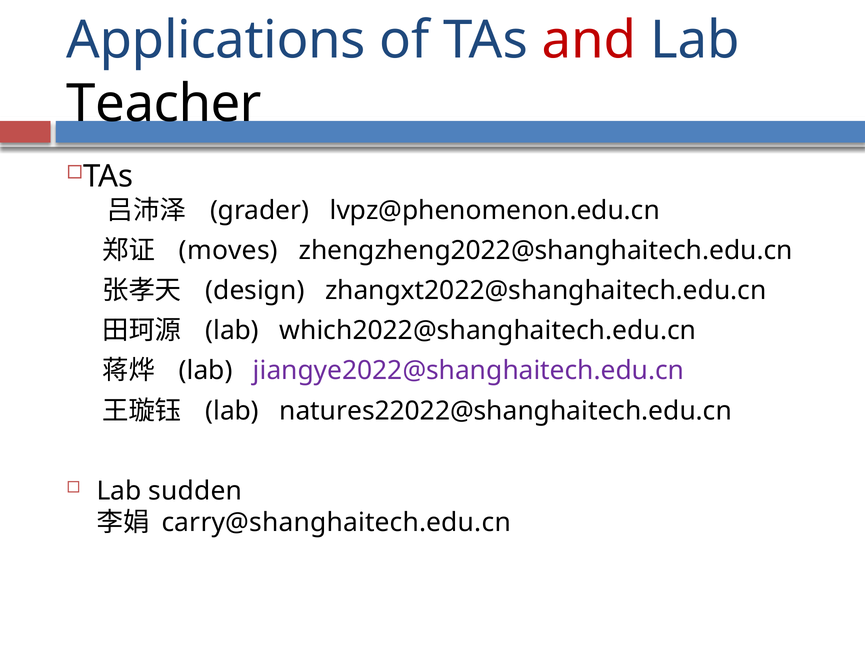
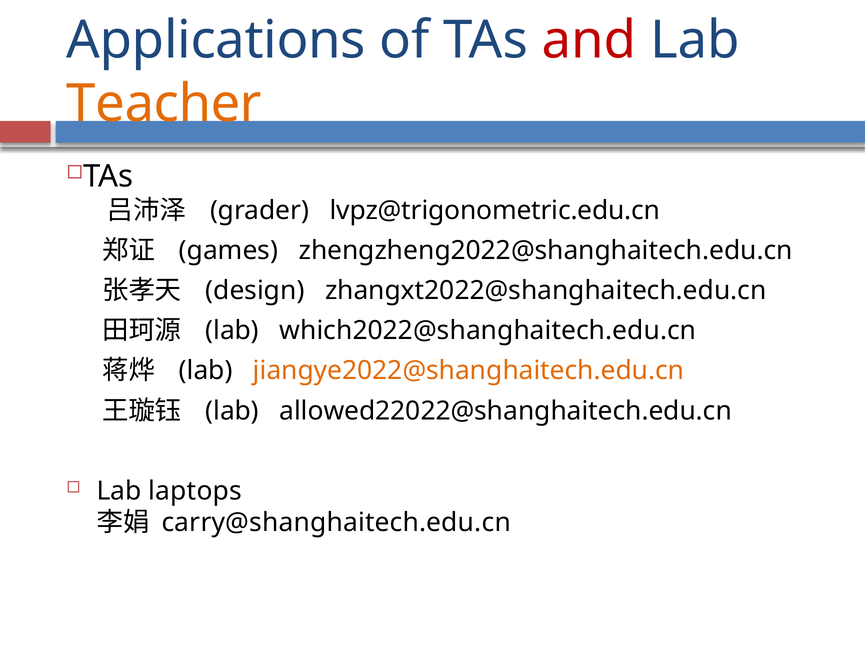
Teacher colour: black -> orange (164, 104)
lvpz@phenomenon.edu.cn: lvpz@phenomenon.edu.cn -> lvpz@trigonometric.edu.cn (495, 211)
moves: moves -> games (228, 251)
jiangye2022@shanghaitech.edu.cn colour: purple -> orange (469, 371)
natures22022@shanghaitech.edu.cn: natures22022@shanghaitech.edu.cn -> allowed22022@shanghaitech.edu.cn (506, 411)
sudden: sudden -> laptops (195, 491)
